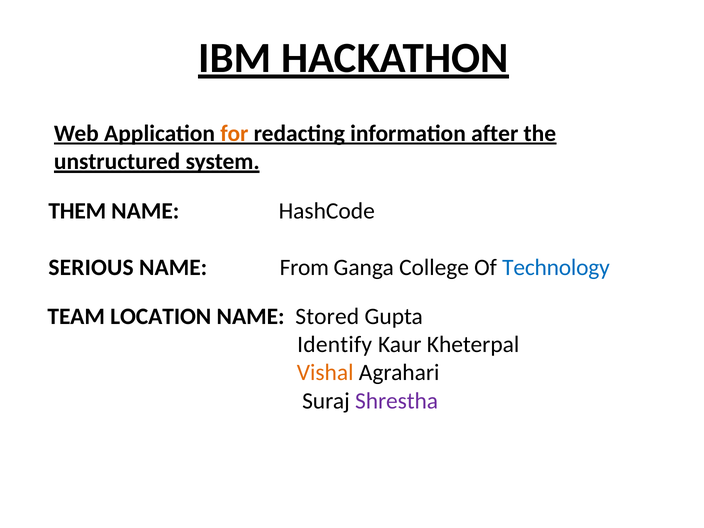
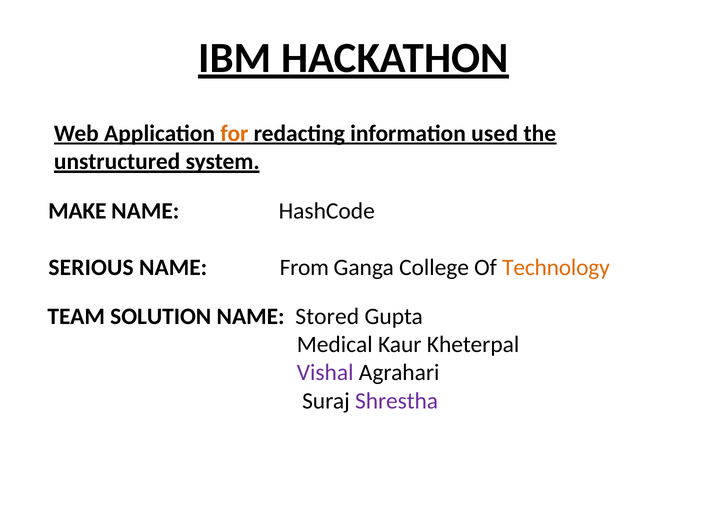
after: after -> used (495, 133)
THEM: THEM -> MAKE (77, 211)
Technology colour: blue -> orange (556, 267)
LOCATION: LOCATION -> SOLUTION (161, 316)
Identify: Identify -> Medical (335, 345)
Vishal colour: orange -> purple (325, 373)
